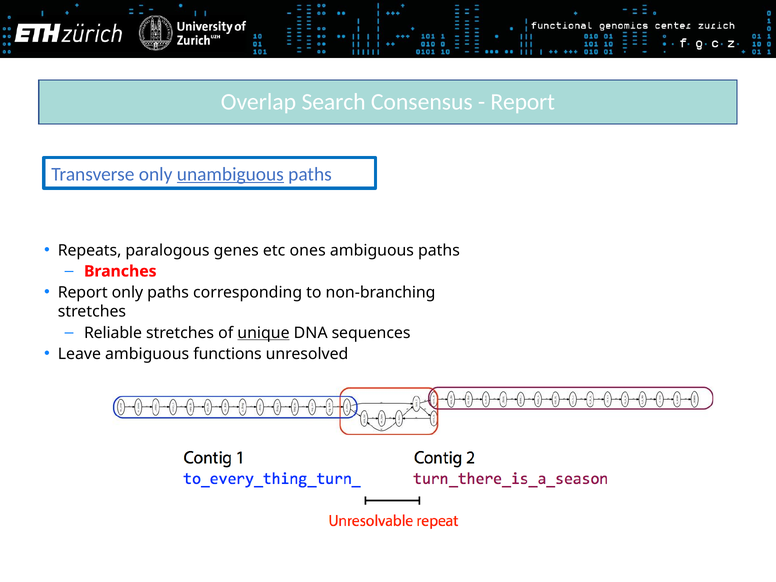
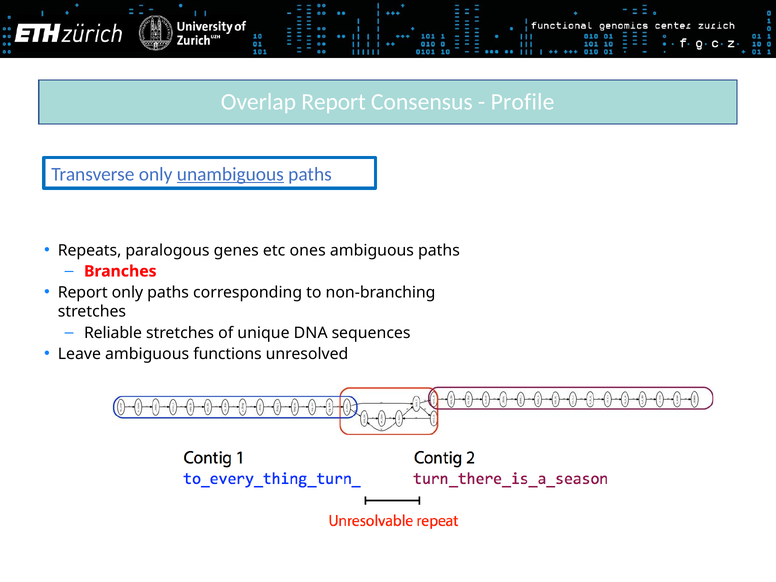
Overlap Search: Search -> Report (334, 102)
Report: Report -> Profile (523, 102)
unique underline: present -> none (263, 333)
